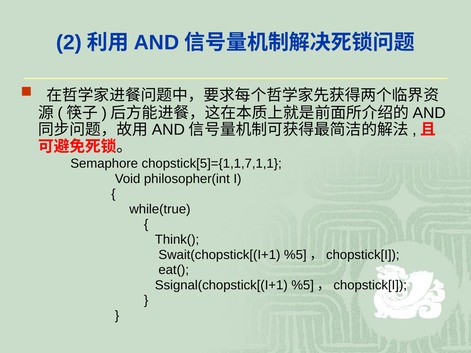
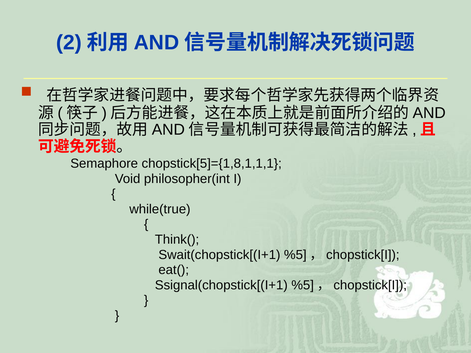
chopstick[5]={1,1,7,1,1: chopstick[5]={1,1,7,1,1 -> chopstick[5]={1,8,1,1,1 (212, 164)
